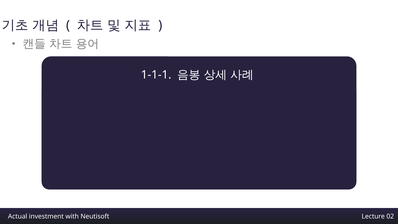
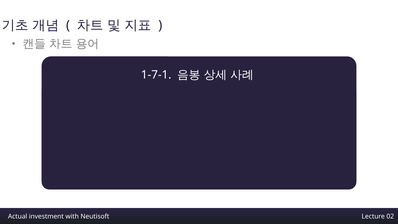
1-1-1: 1-1-1 -> 1-7-1 (156, 75)
